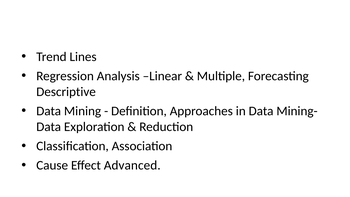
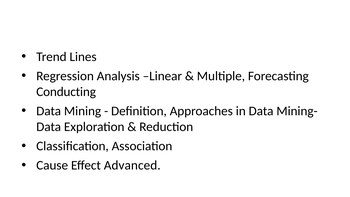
Descriptive: Descriptive -> Conducting (66, 92)
